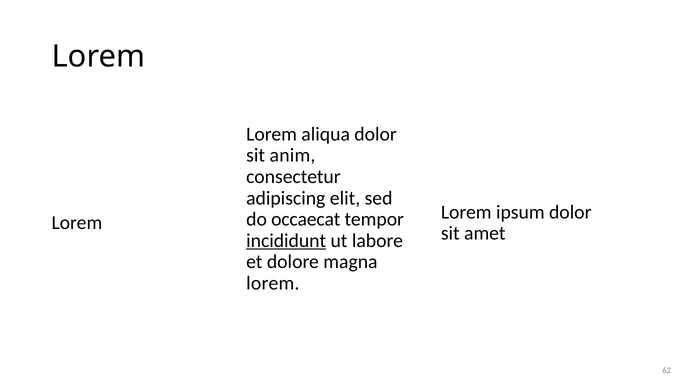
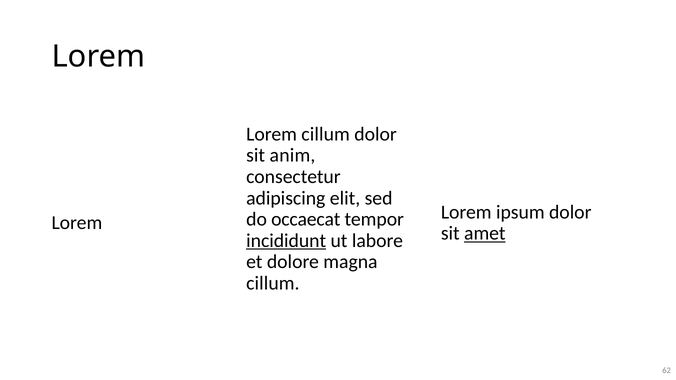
Lorem aliqua: aliqua -> cillum (326, 134)
amet underline: none -> present (485, 234)
lorem: lorem -> cillum (273, 283)
